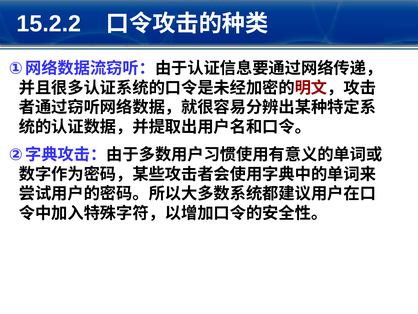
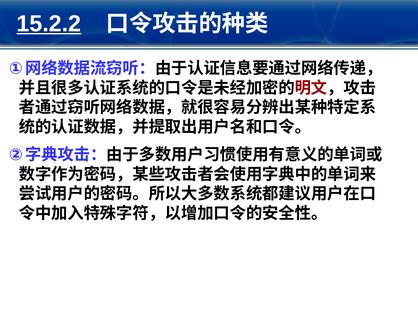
15.2.2 underline: none -> present (49, 24)
